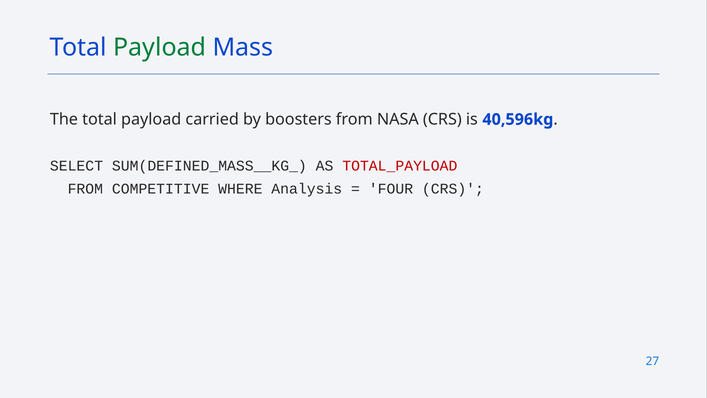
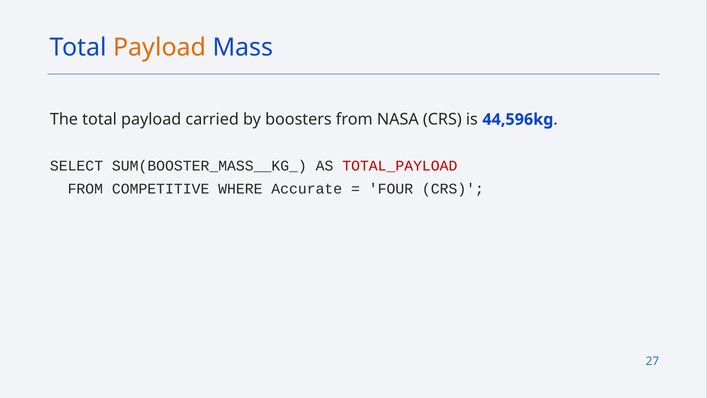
Payload colour: green -> orange (160, 47)
40,596kg: 40,596kg -> 44,596kg (518, 119)
SUM(DEFINED_MASS__KG_: SUM(DEFINED_MASS__KG_ -> SUM(BOOSTER_MASS__KG_ (209, 166)
Analysis: Analysis -> Accurate (307, 189)
